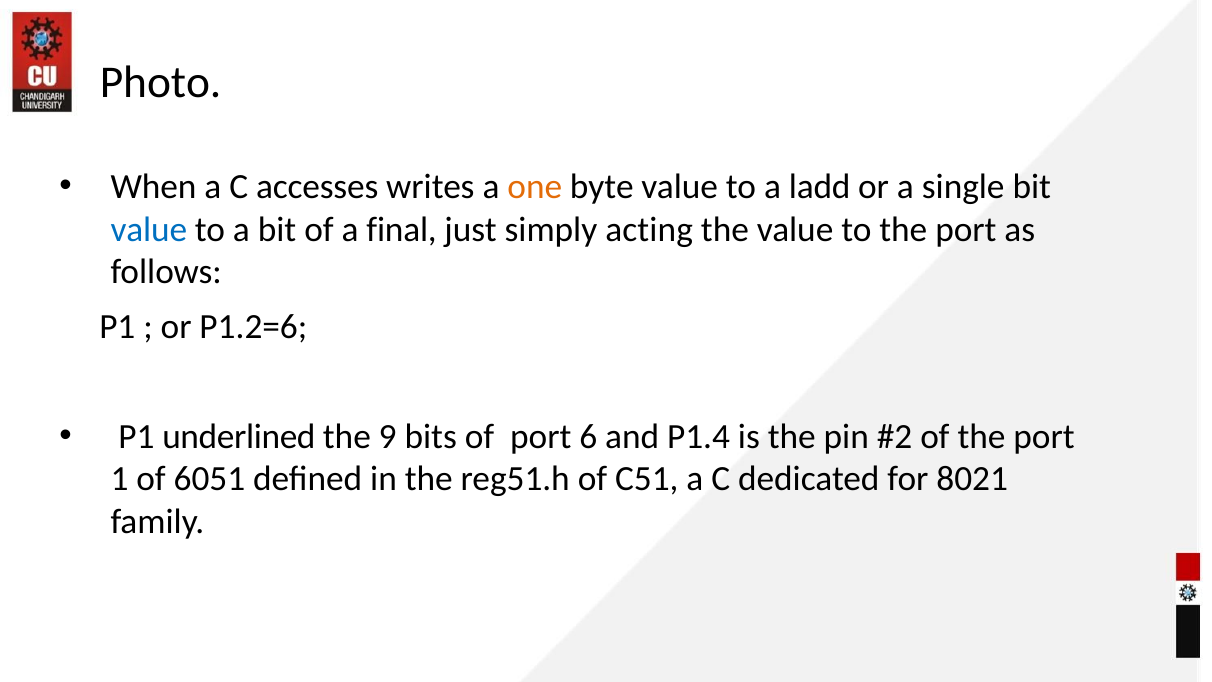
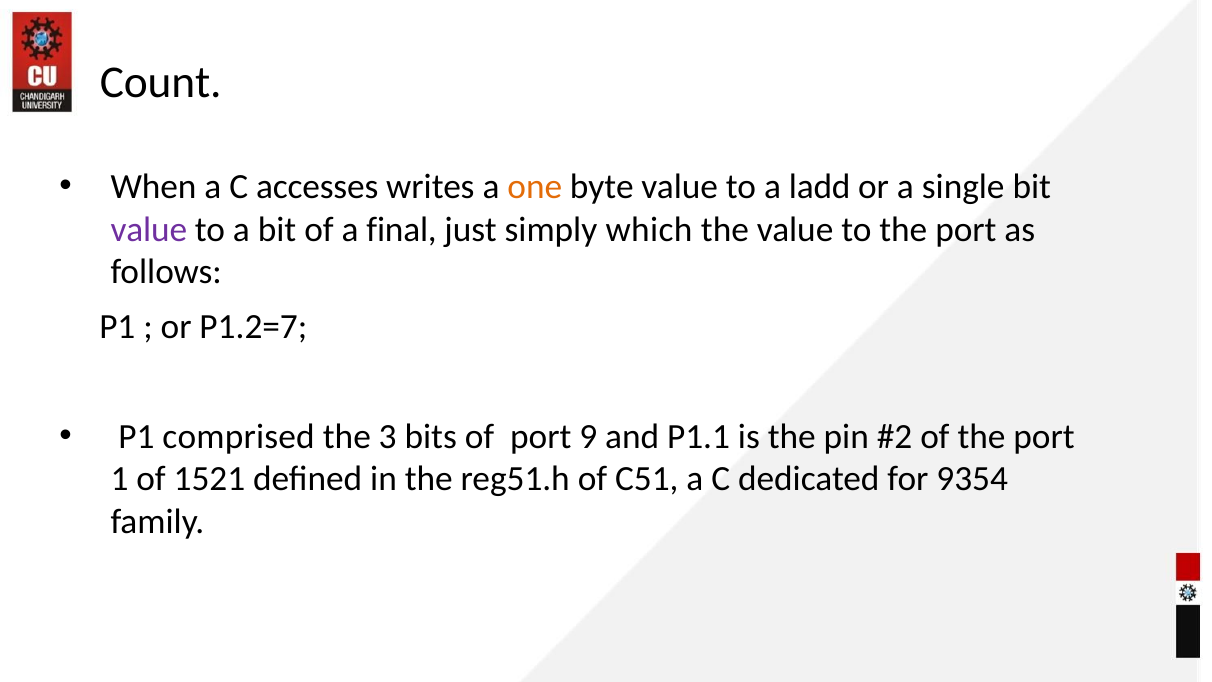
Photo: Photo -> Count (161, 83)
value colour: blue -> purple (149, 230)
acting: acting -> which (649, 230)
P1.2=6: P1.2=6 -> P1.2=7 (253, 327)
underlined: underlined -> comprised (239, 437)
9: 9 -> 3 (388, 437)
6: 6 -> 9 (588, 437)
P1.4: P1.4 -> P1.1 (699, 437)
6051: 6051 -> 1521 (209, 479)
8021: 8021 -> 9354 (972, 479)
